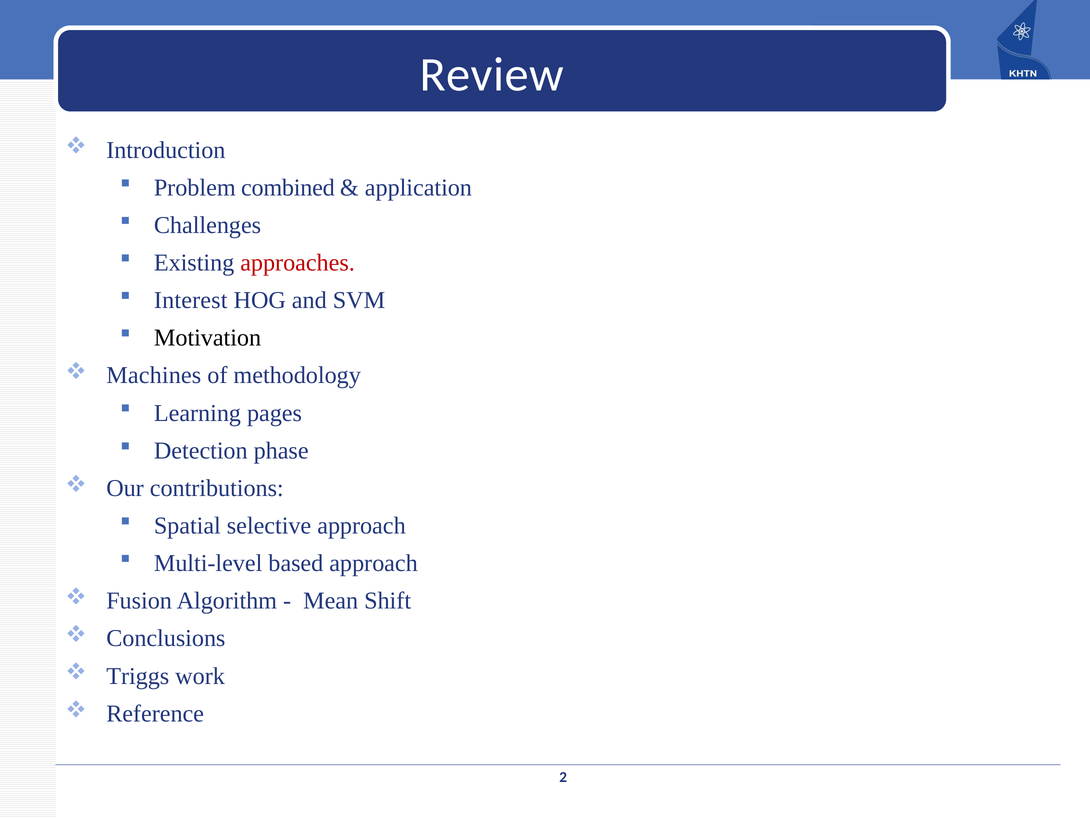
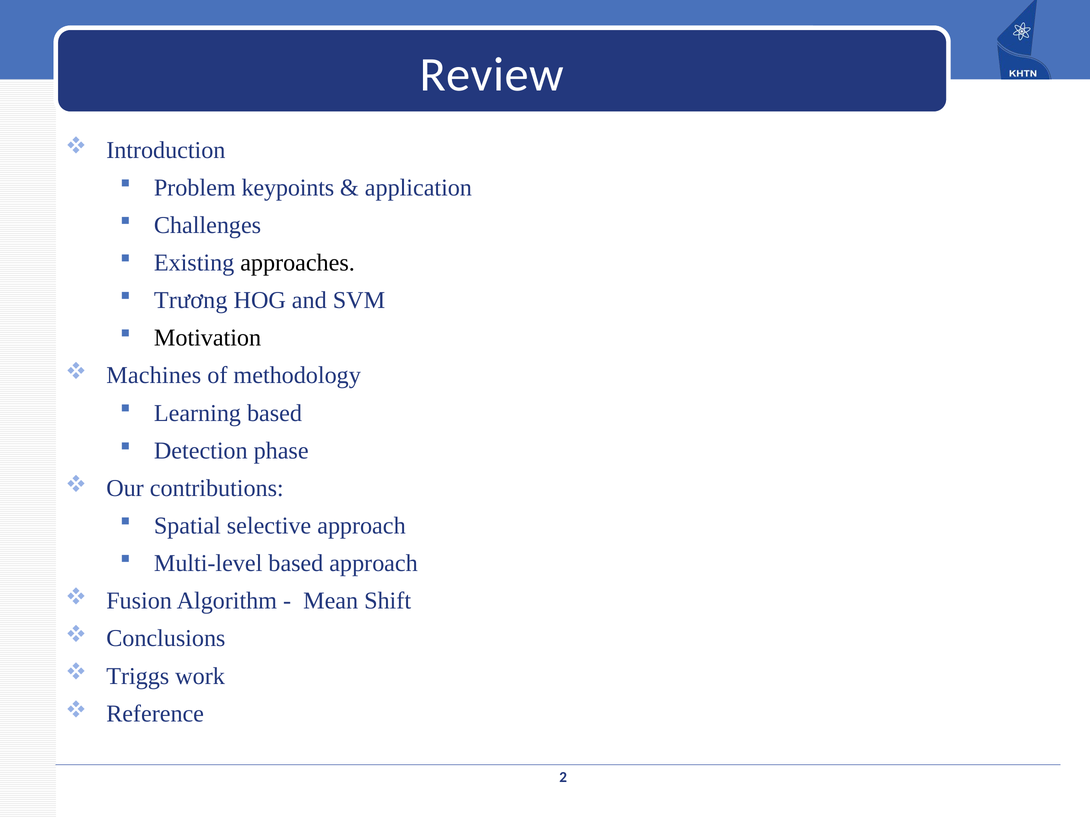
combined: combined -> keypoints (288, 188)
approaches colour: red -> black (298, 263)
Interest: Interest -> Trương (191, 300)
Learning pages: pages -> based (274, 413)
